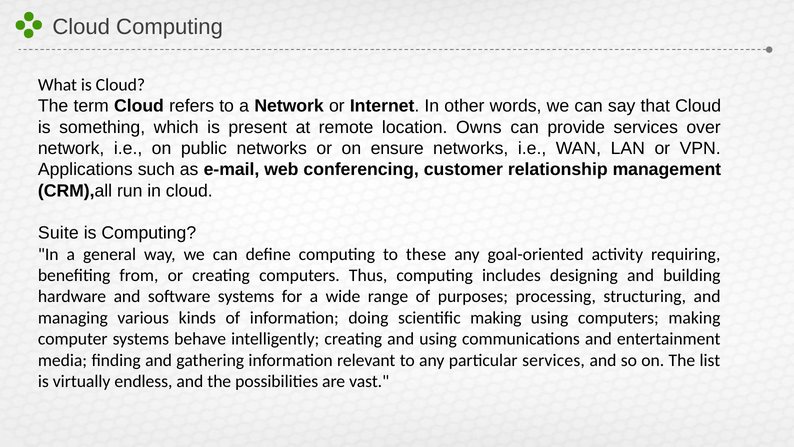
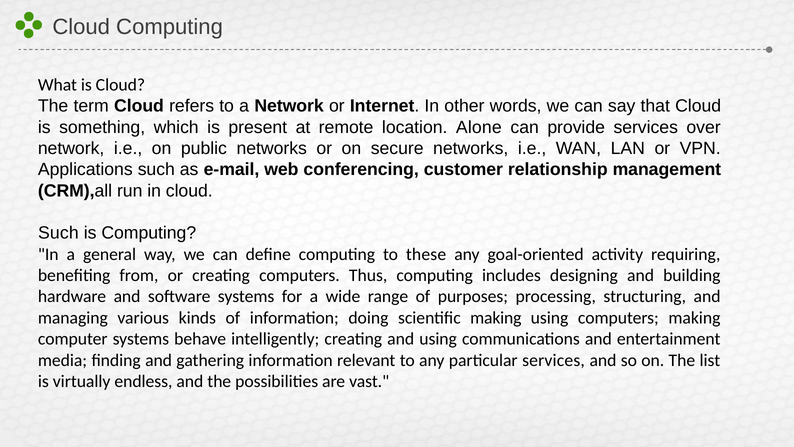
Owns: Owns -> Alone (479, 127)
ensure: ensure -> secure (397, 148)
Suite: Suite -> Such (58, 233)
